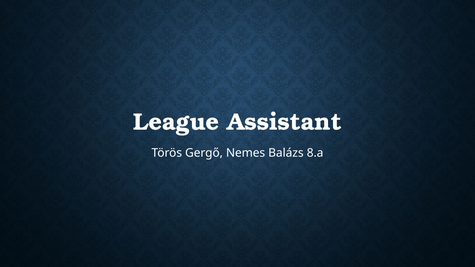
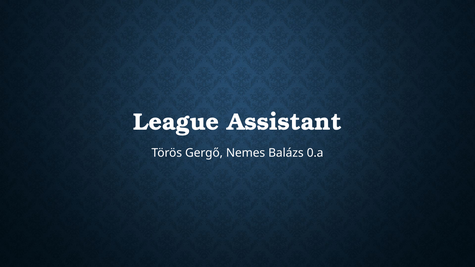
8.a: 8.a -> 0.a (315, 153)
